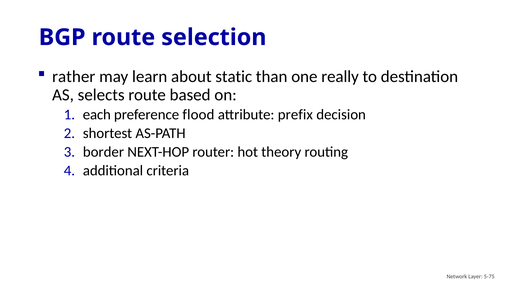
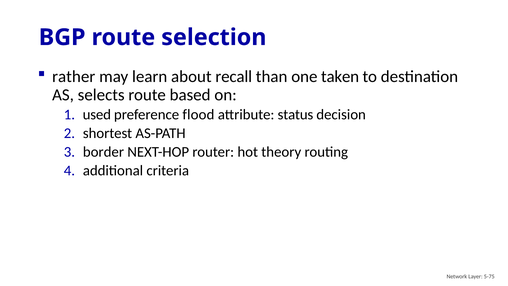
static: static -> recall (234, 77)
really: really -> taken (340, 77)
each: each -> used (97, 115)
prefix: prefix -> status (295, 115)
